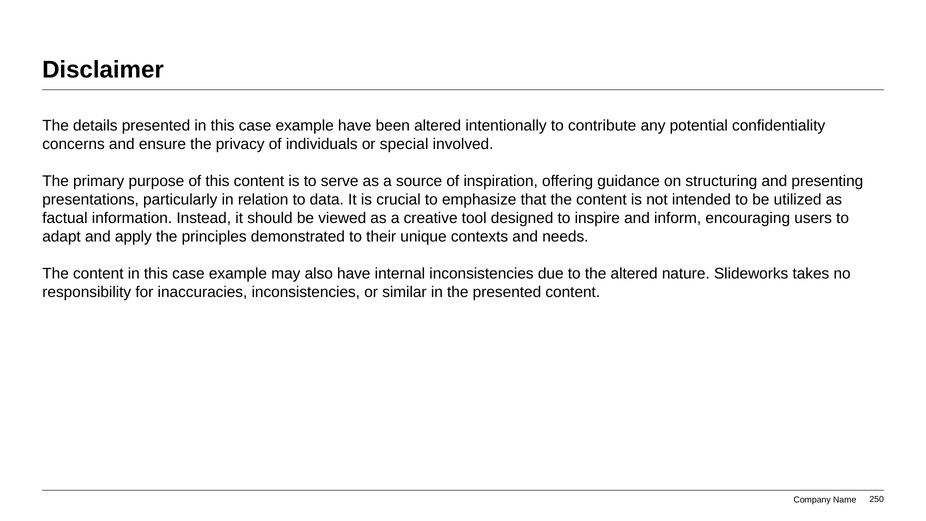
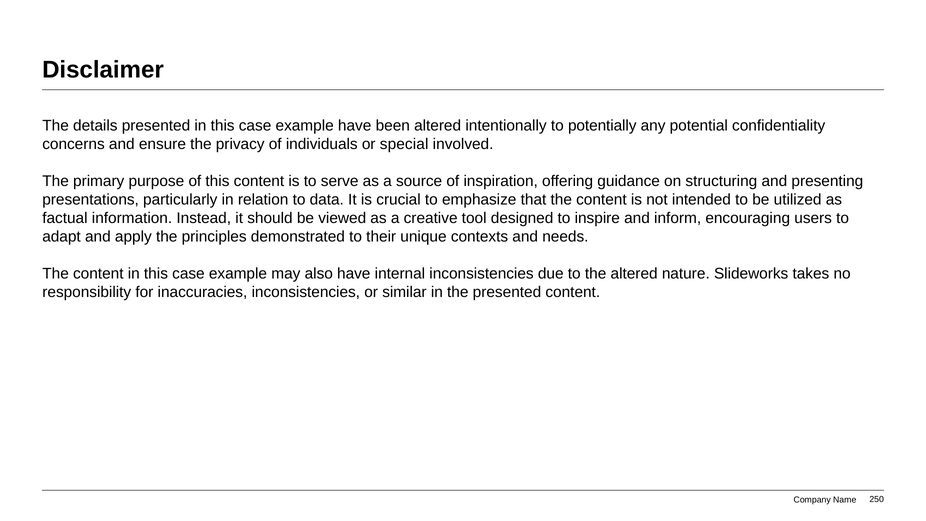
contribute: contribute -> potentially (602, 126)
